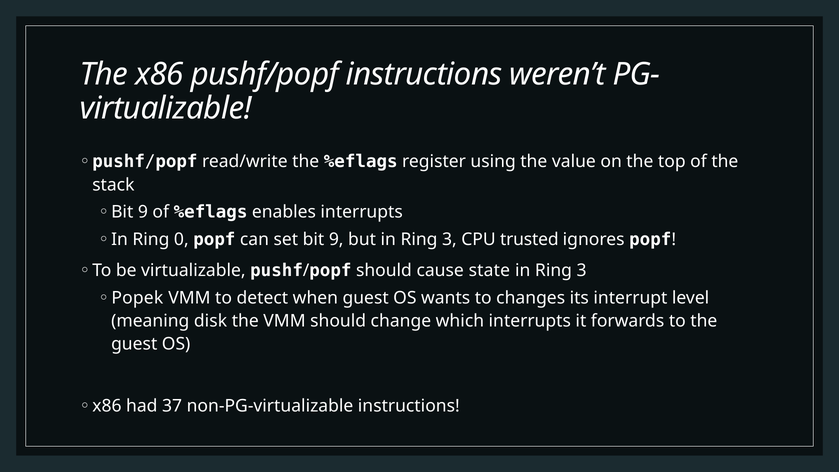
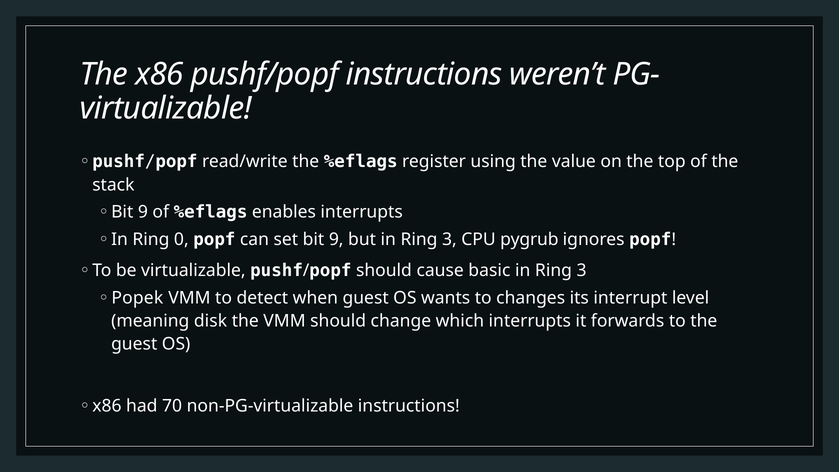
trusted: trusted -> pygrub (529, 240)
state: state -> basic (489, 271)
37: 37 -> 70 (172, 406)
